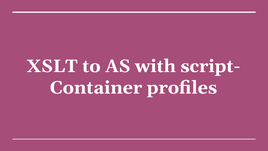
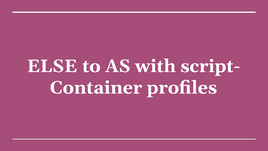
XSLT: XSLT -> ELSE (52, 66)
